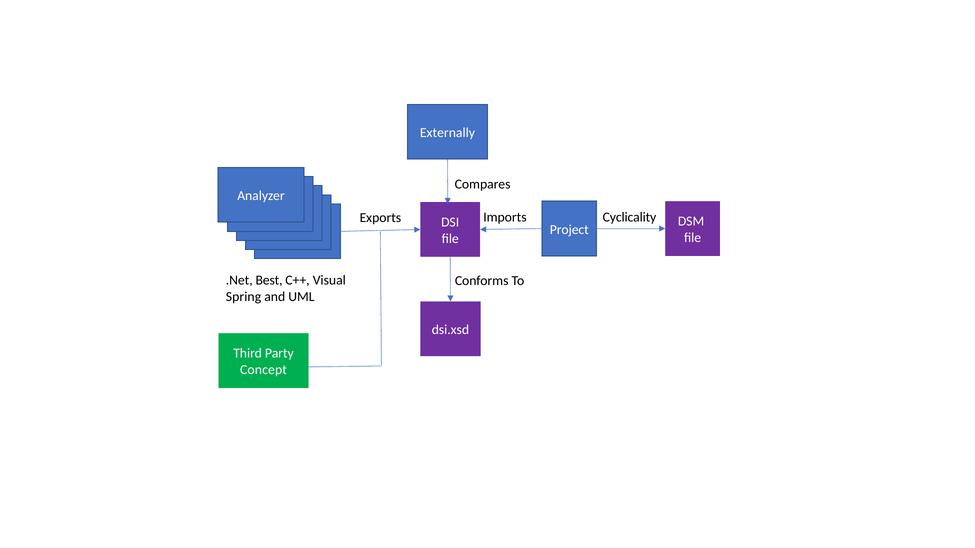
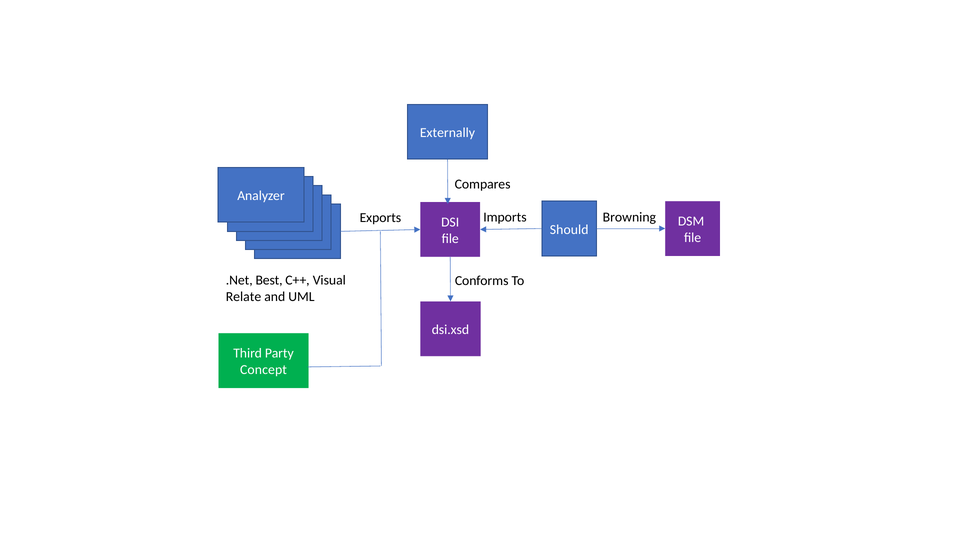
Cyclicality: Cyclicality -> Browning (629, 218)
Project: Project -> Should (569, 230)
Spring: Spring -> Relate (244, 297)
